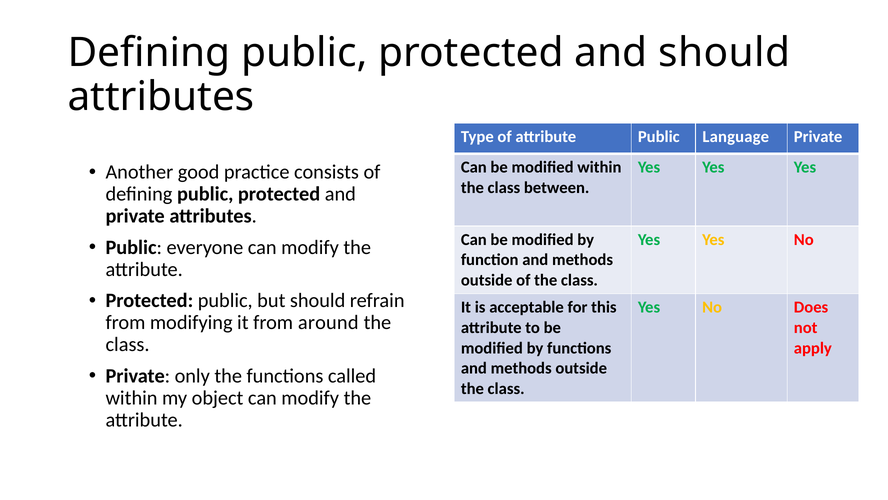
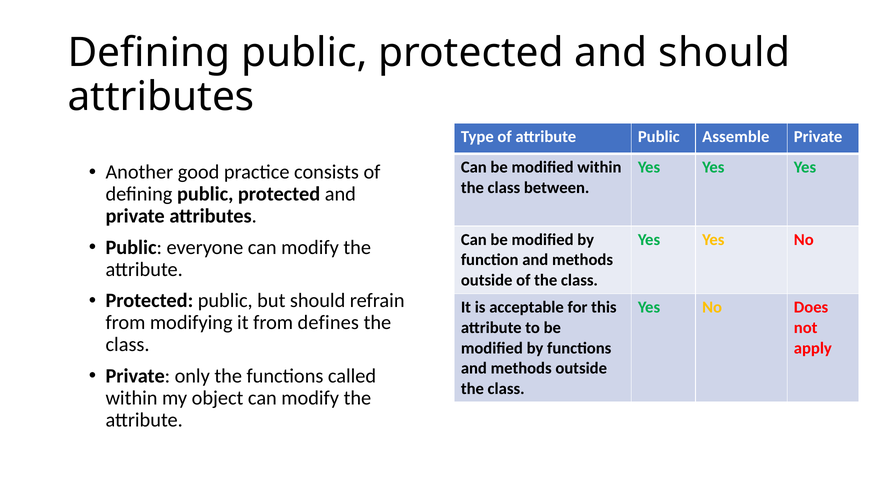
Language: Language -> Assemble (736, 137)
around: around -> defines (328, 322)
